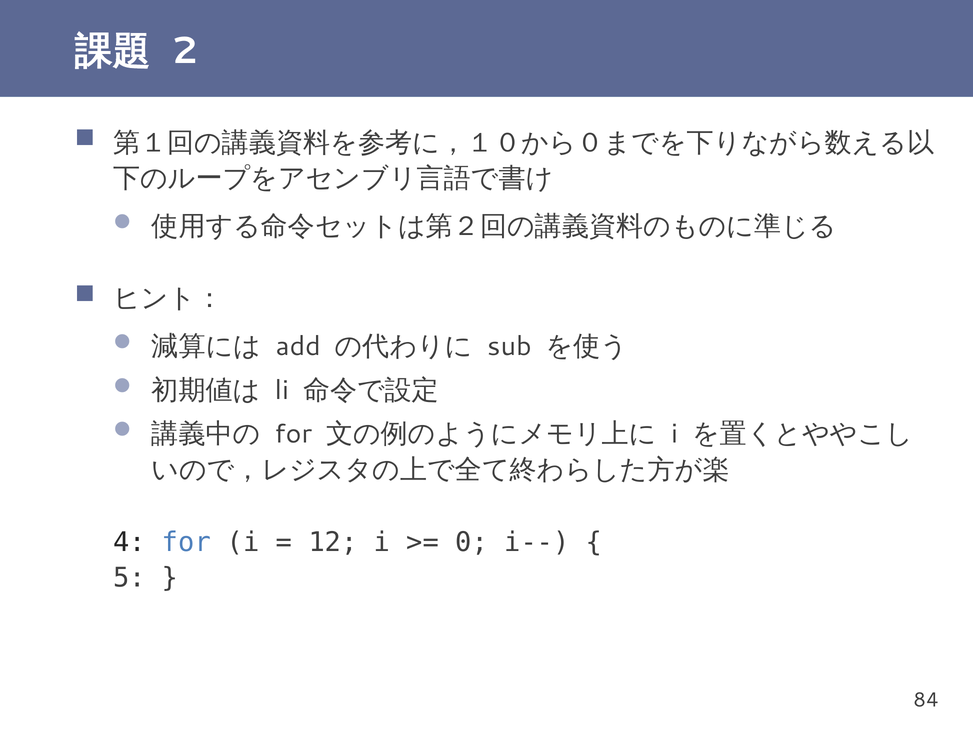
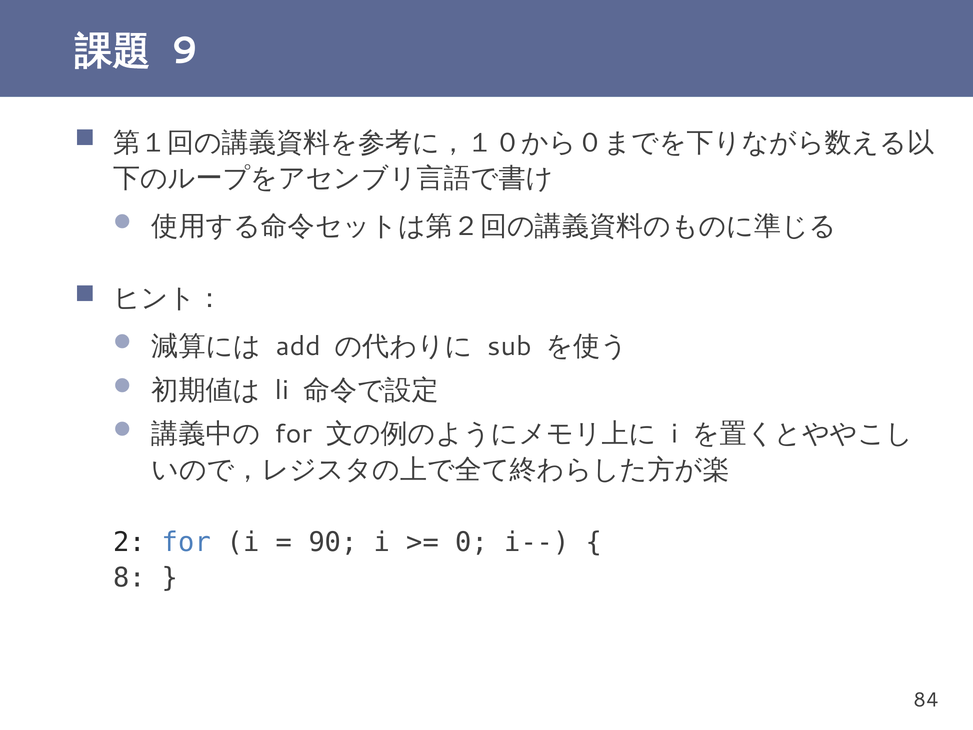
2: 2 -> 9 (185, 51)
4: 4 -> 2 (129, 542)
12: 12 -> 90 (333, 542)
5: 5 -> 8 (129, 578)
